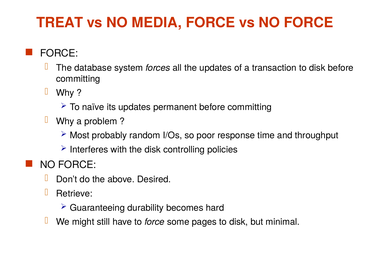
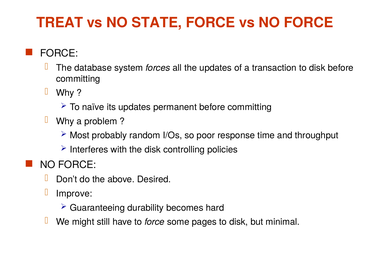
MEDIA: MEDIA -> STATE (157, 23)
Retrieve: Retrieve -> Improve (74, 193)
